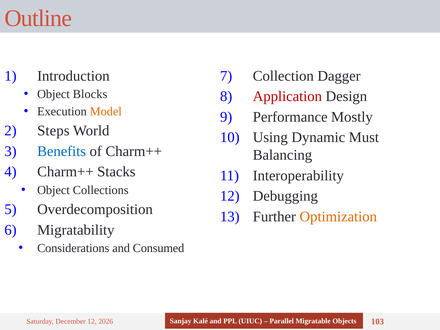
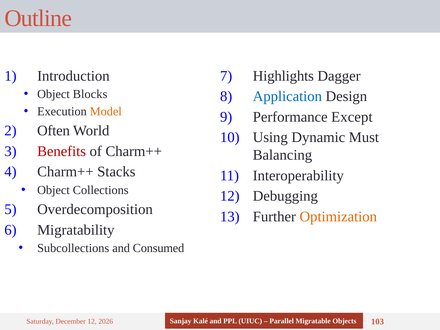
Collection: Collection -> Highlights (283, 76)
Application colour: red -> blue (287, 96)
Mostly: Mostly -> Except (352, 117)
Steps: Steps -> Often (54, 131)
Benefits colour: blue -> red (62, 151)
Considerations: Considerations -> Subcollections (73, 248)
